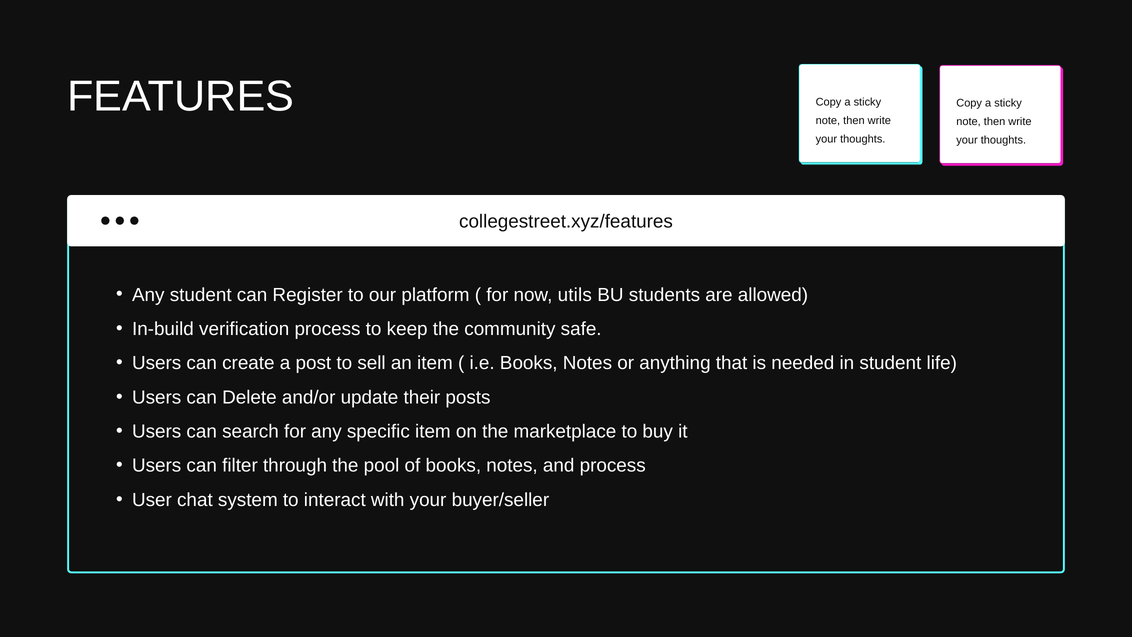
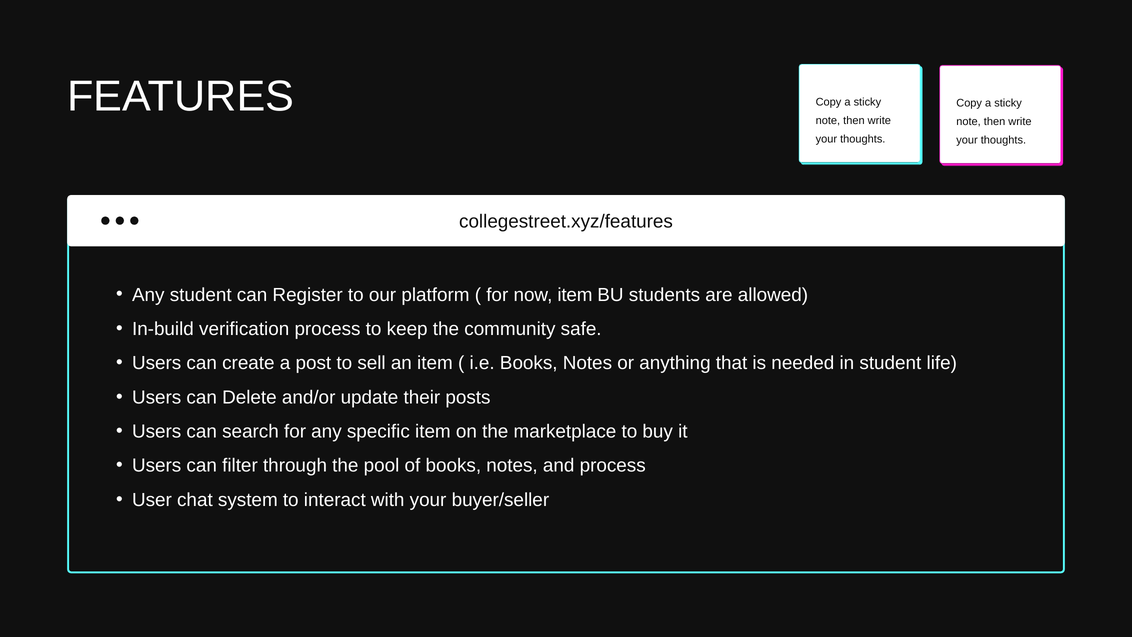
now utils: utils -> item (575, 295)
